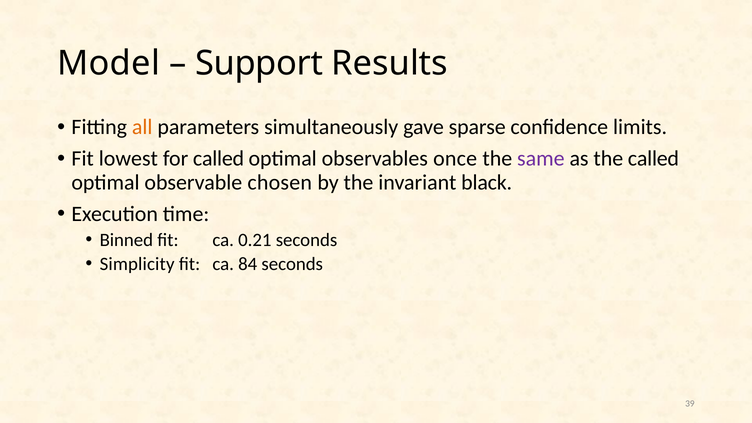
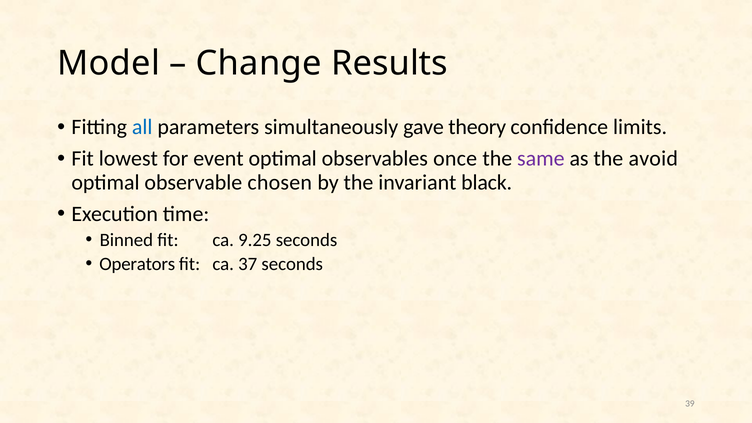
Support: Support -> Change (259, 63)
all colour: orange -> blue (142, 127)
sparse: sparse -> theory (477, 127)
for called: called -> event (218, 159)
the called: called -> avoid (653, 159)
0.21: 0.21 -> 9.25 (255, 240)
Simplicity: Simplicity -> Operators (137, 264)
84: 84 -> 37 (248, 264)
